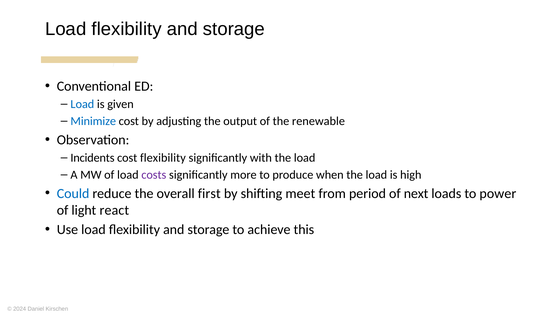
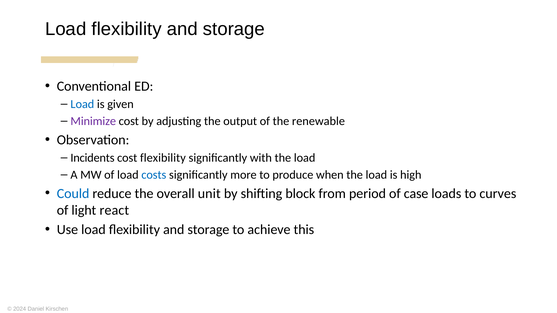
Minimize colour: blue -> purple (93, 121)
costs colour: purple -> blue (154, 175)
first: first -> unit (209, 194)
meet: meet -> block (300, 194)
next: next -> case (416, 194)
power: power -> curves (498, 194)
